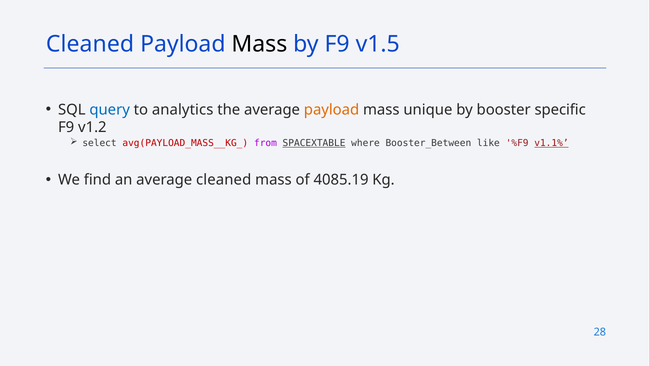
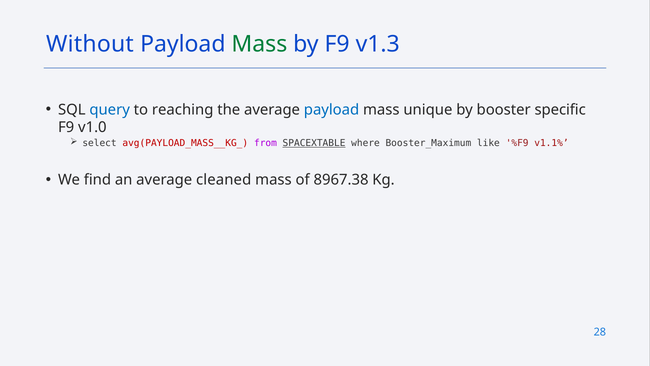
Cleaned: Cleaned -> Without (90, 44)
Mass colour: black -> green (259, 44)
v1.5: v1.5 -> v1.3 (378, 44)
analytics: analytics -> reaching (183, 110)
payload colour: orange -> blue (332, 110)
v1.2: v1.2 -> v1.0 (92, 127)
Booster_Between: Booster_Between -> Booster_Maximum (428, 143)
v1.1% underline: present -> none (551, 143)
4085.19: 4085.19 -> 8967.38 (341, 180)
